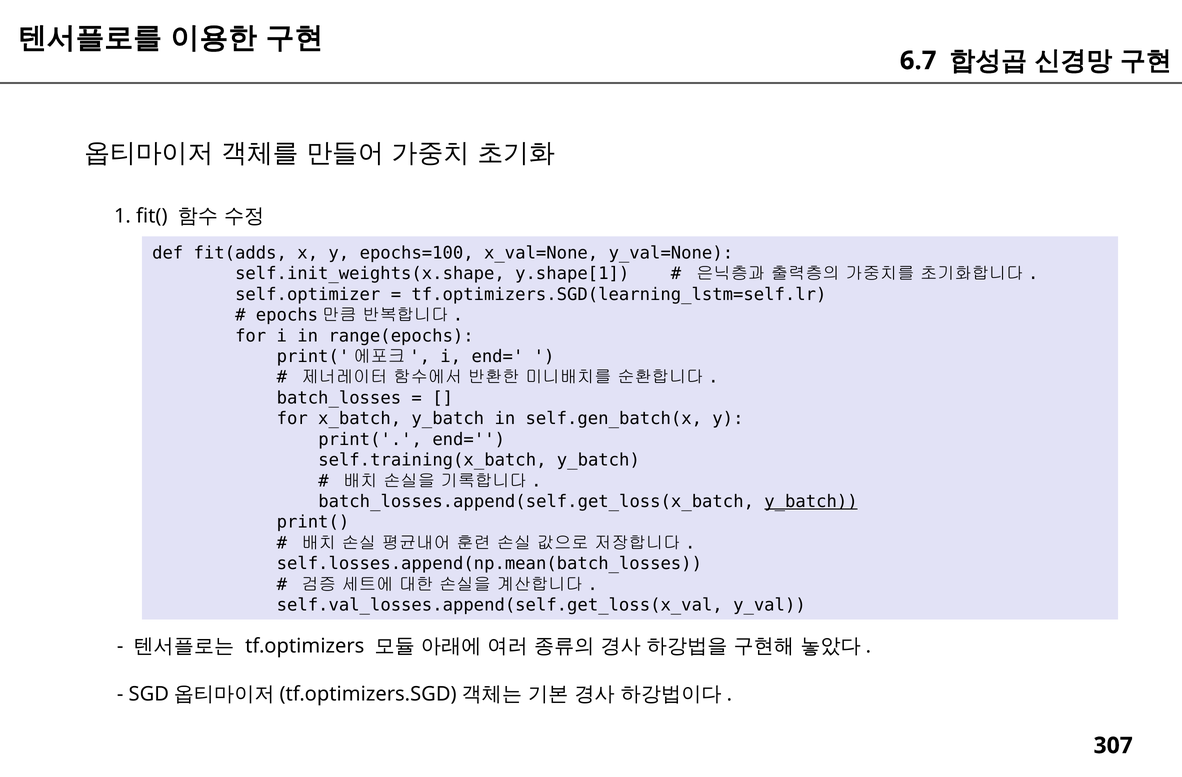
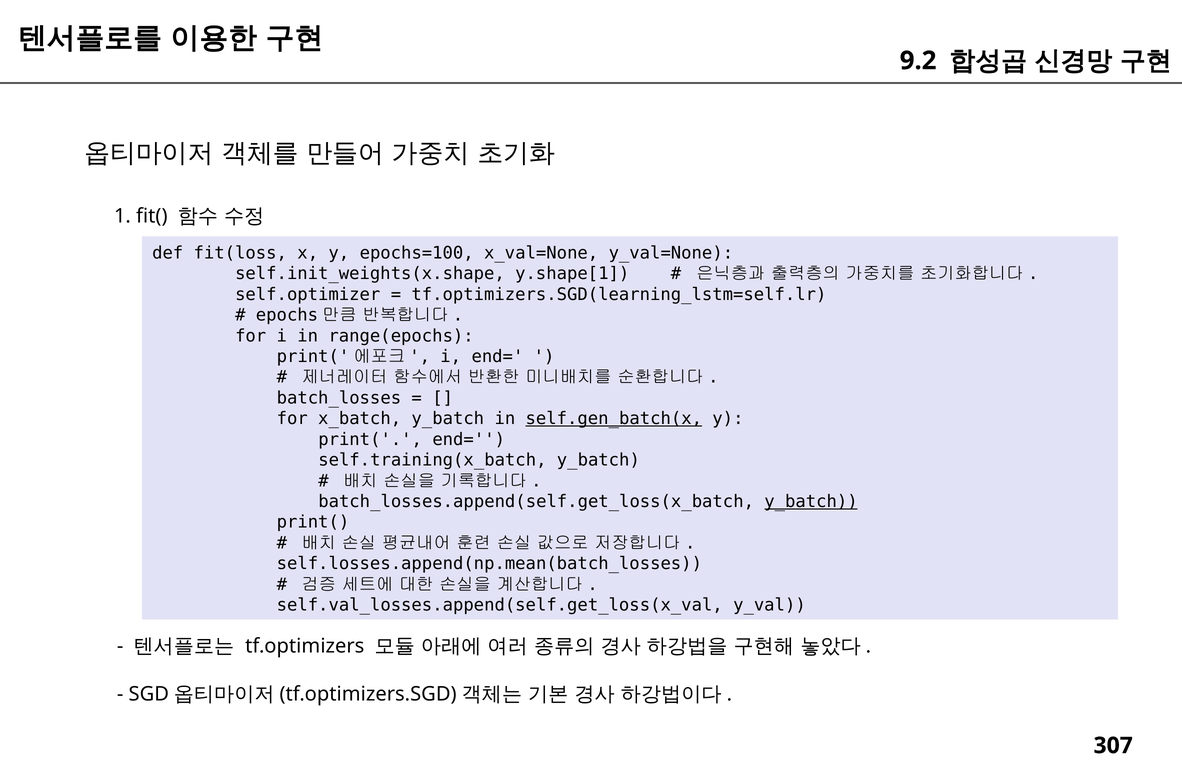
6.7: 6.7 -> 9.2 (918, 61)
fit(adds: fit(adds -> fit(loss (240, 253)
self.gen_batch(x underline: none -> present (614, 418)
